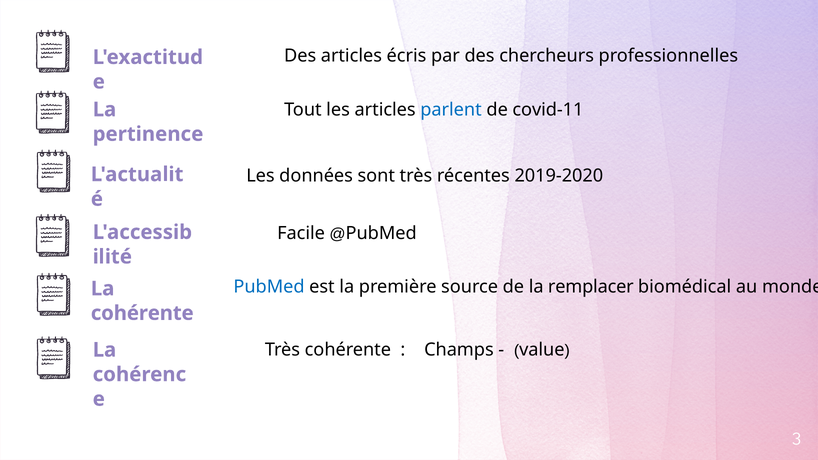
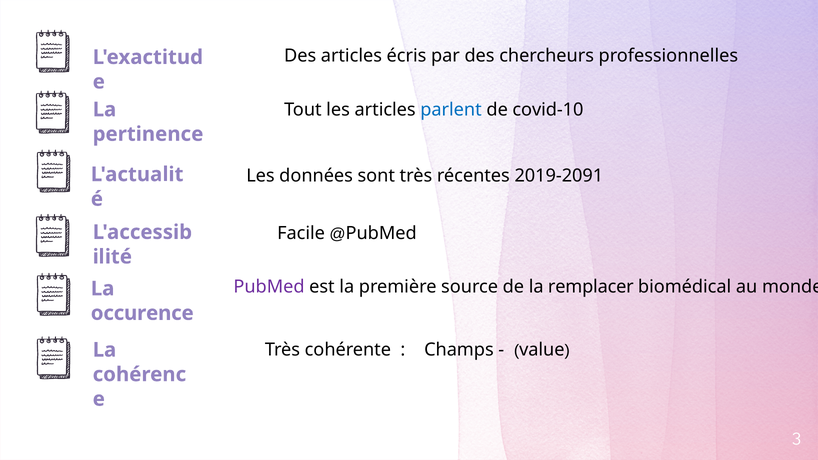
covid-11: covid-11 -> covid-10 (548, 110)
2019-2020: 2019-2020 -> 2019-2091 (559, 176)
PubMed colour: blue -> purple (269, 287)
cohérente: cohérente -> occurence (142, 313)
